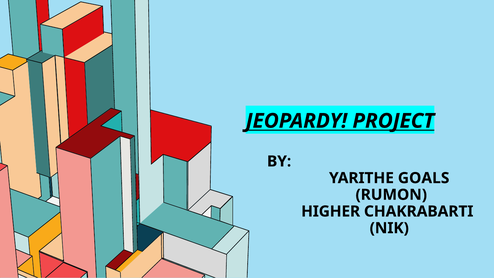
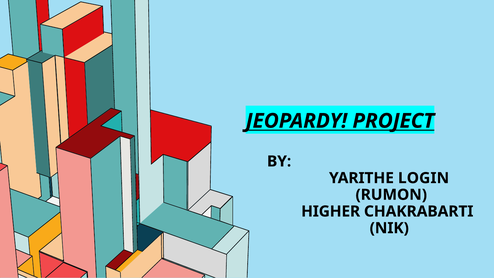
GOALS: GOALS -> LOGIN (424, 178)
